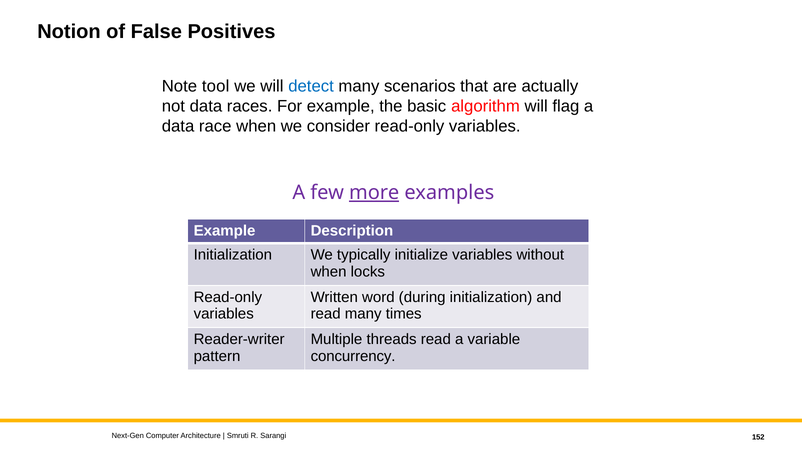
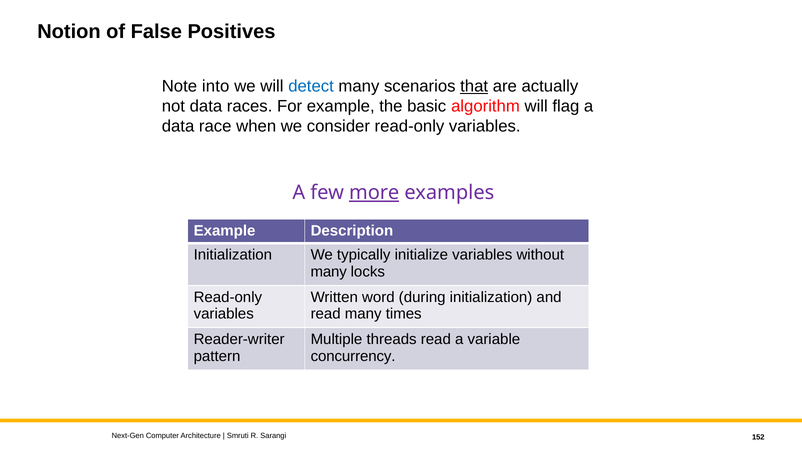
tool: tool -> into (216, 86)
that underline: none -> present (474, 86)
when: when -> many (329, 272)
